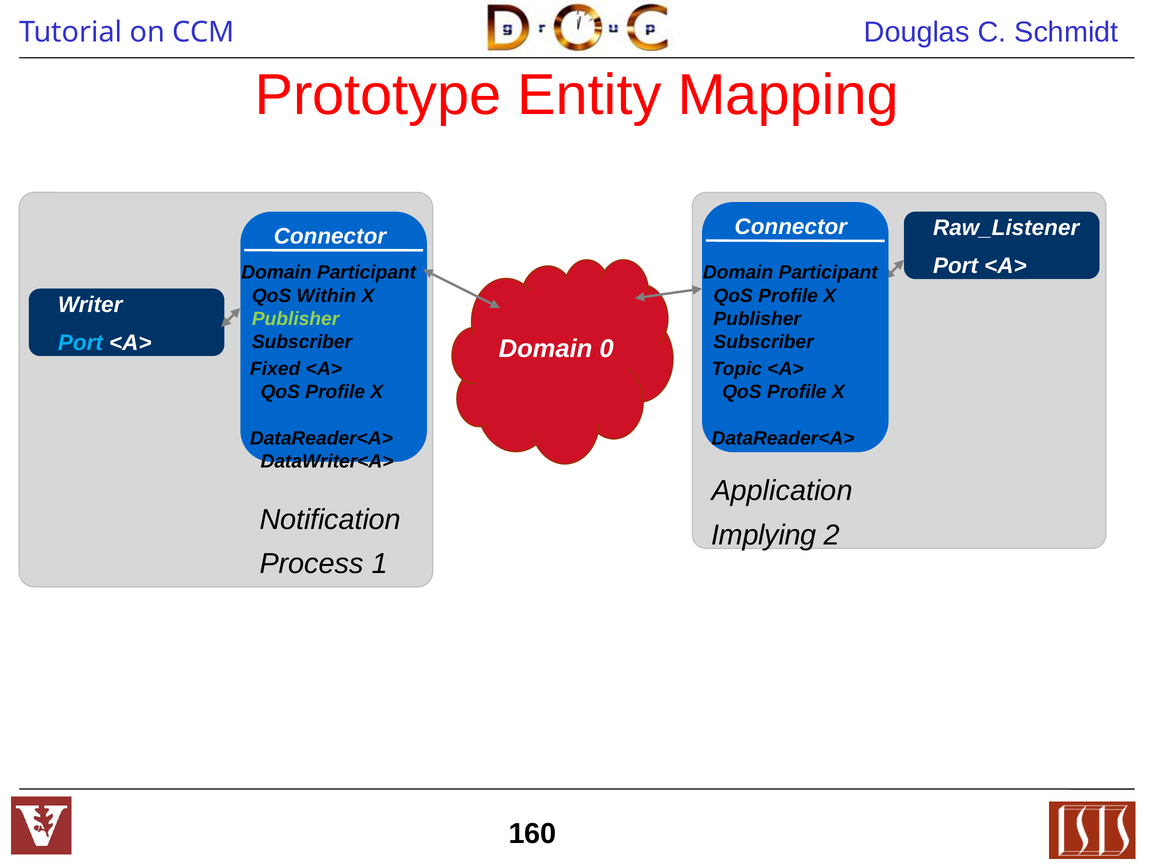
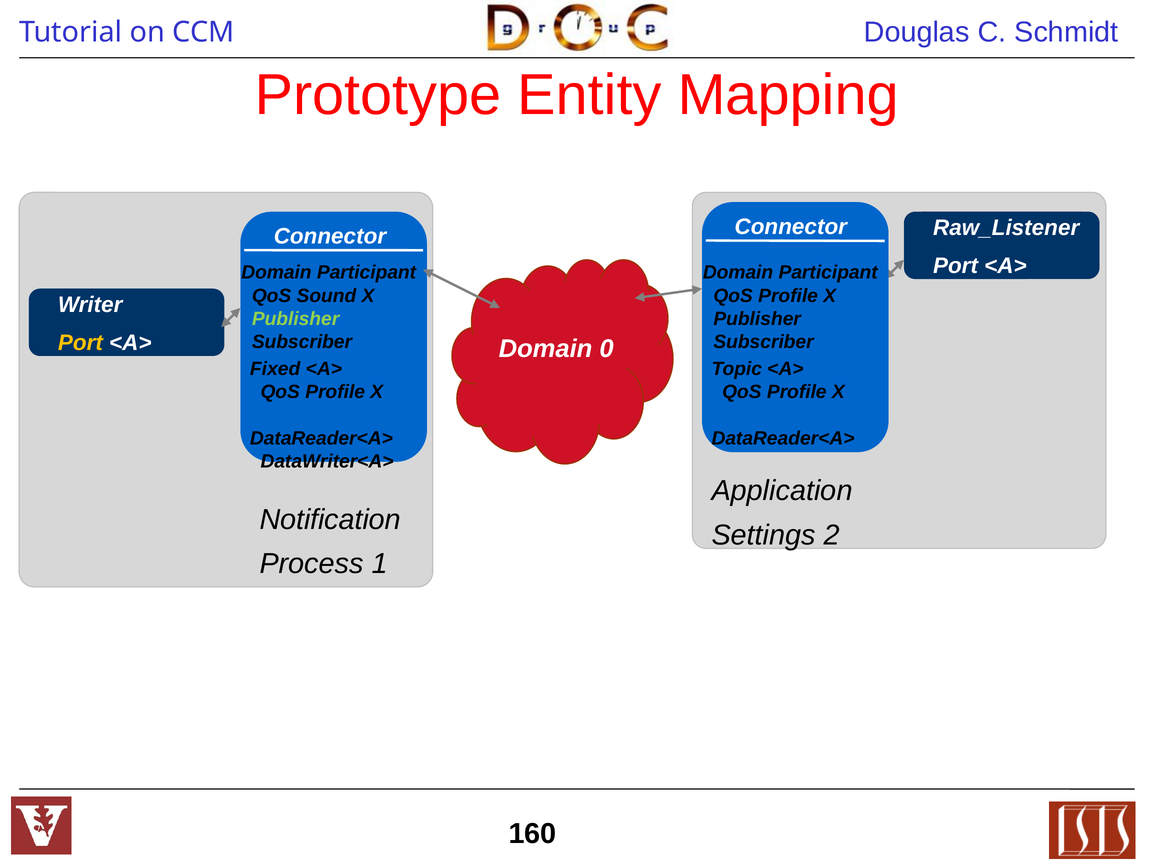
Within: Within -> Sound (326, 296)
Port colour: light blue -> yellow (80, 343)
Implying: Implying -> Settings (764, 535)
